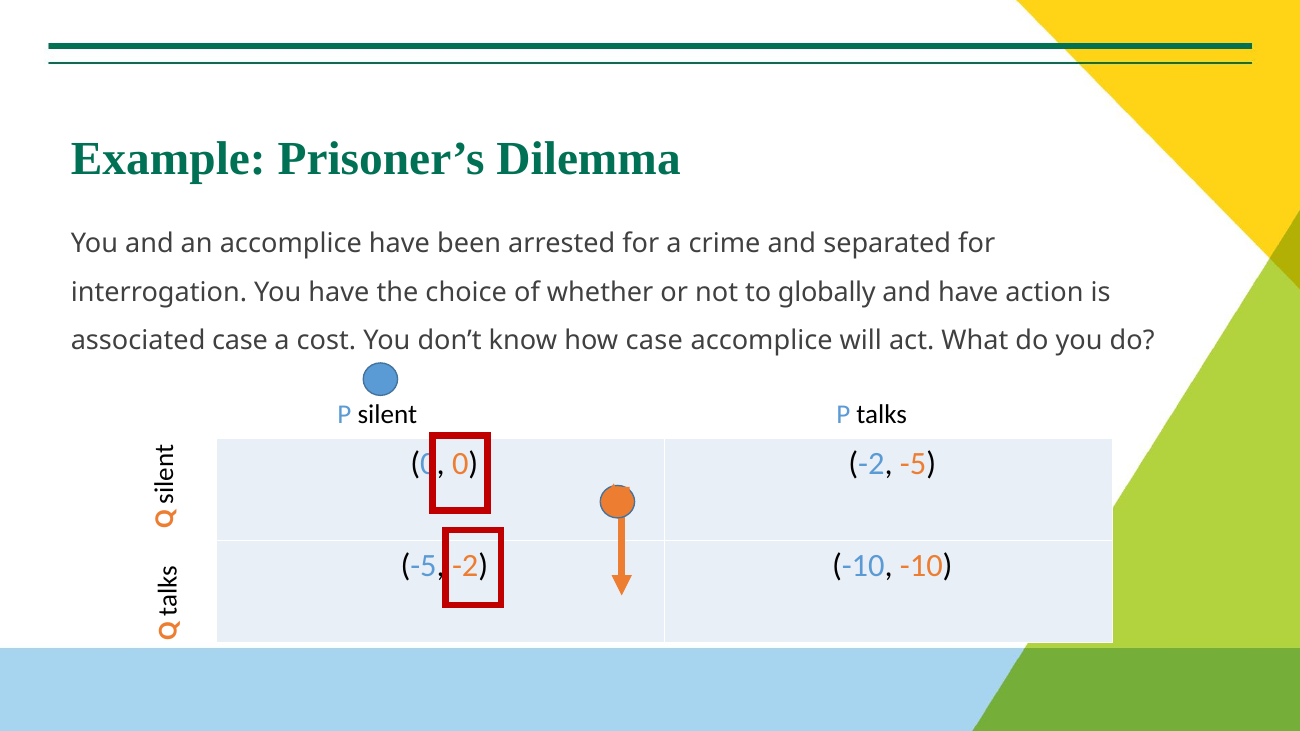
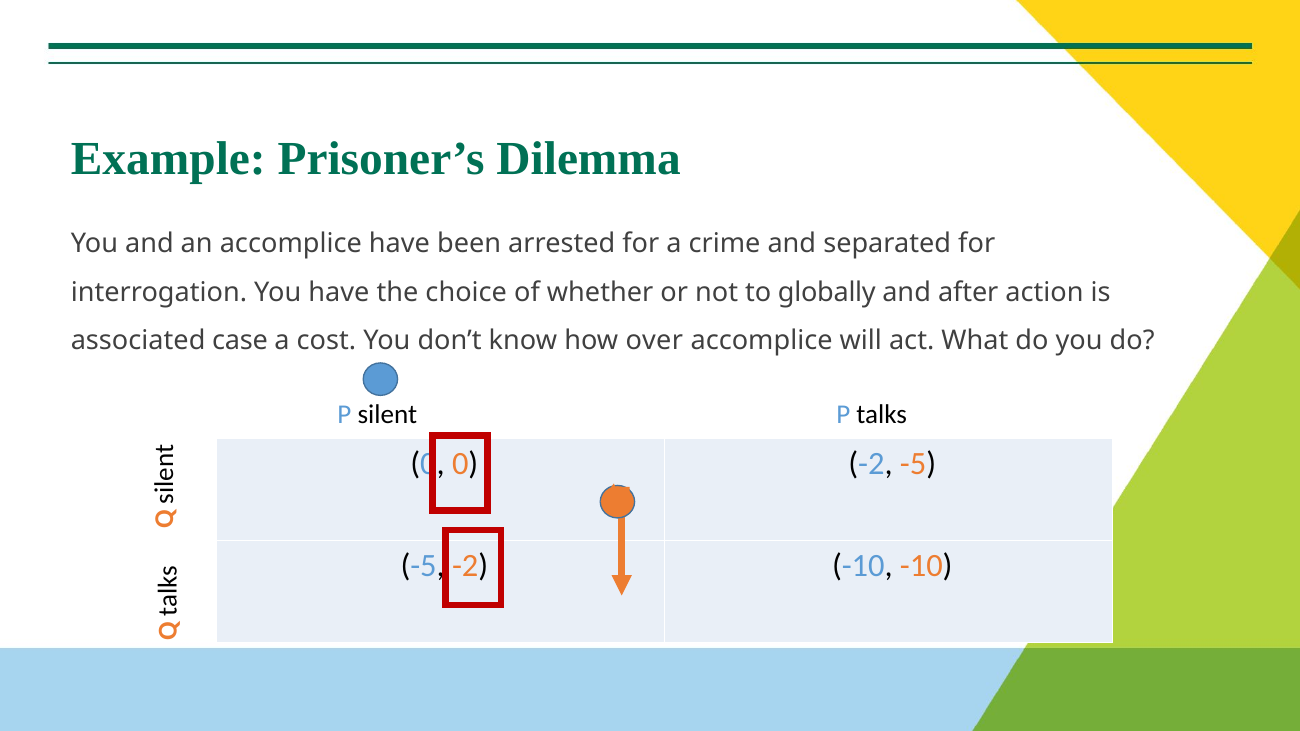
and have: have -> after (968, 292)
how case: case -> over (654, 341)
